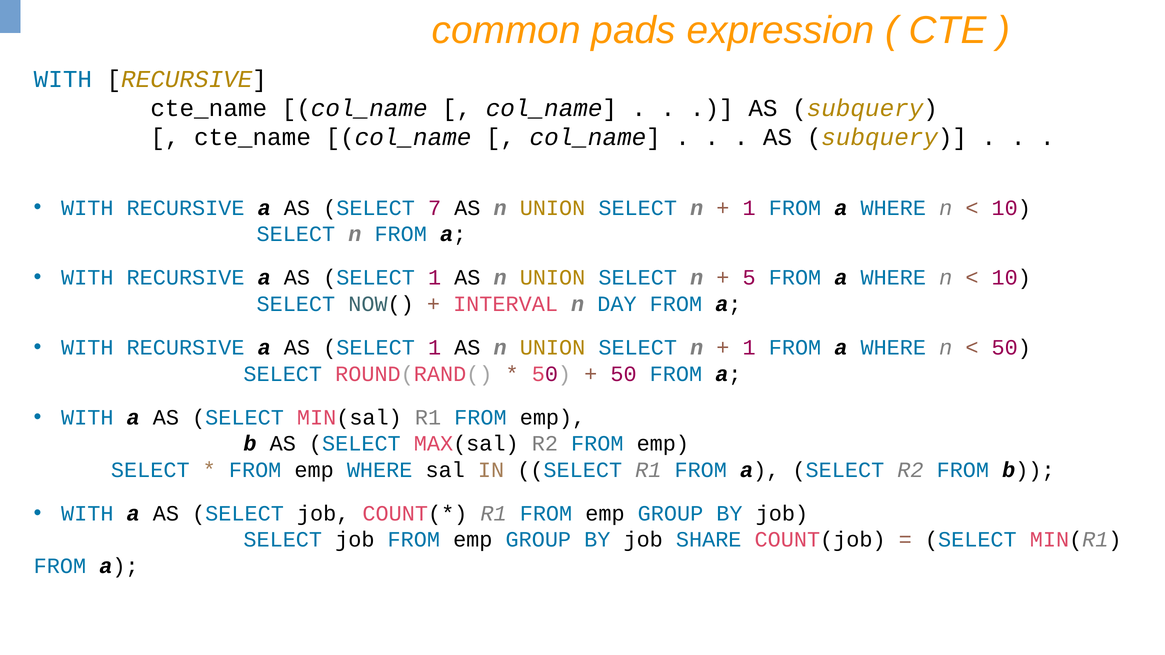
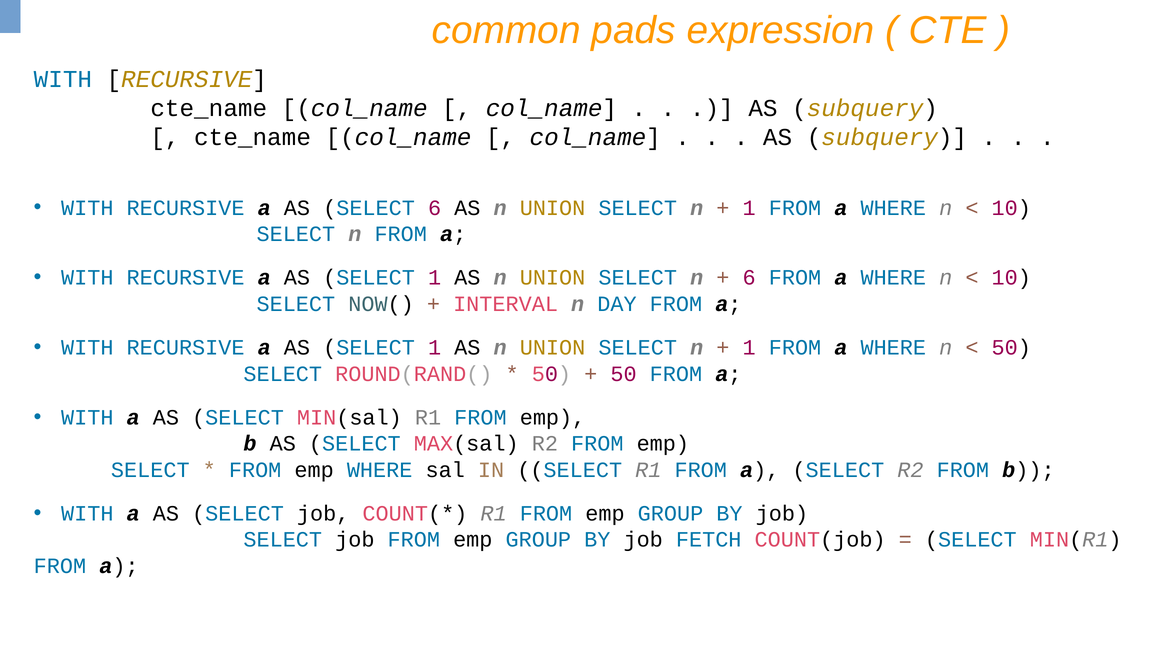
SELECT 7: 7 -> 6 (435, 208)
5: 5 -> 6 (749, 278)
SHARE: SHARE -> FETCH (709, 540)
